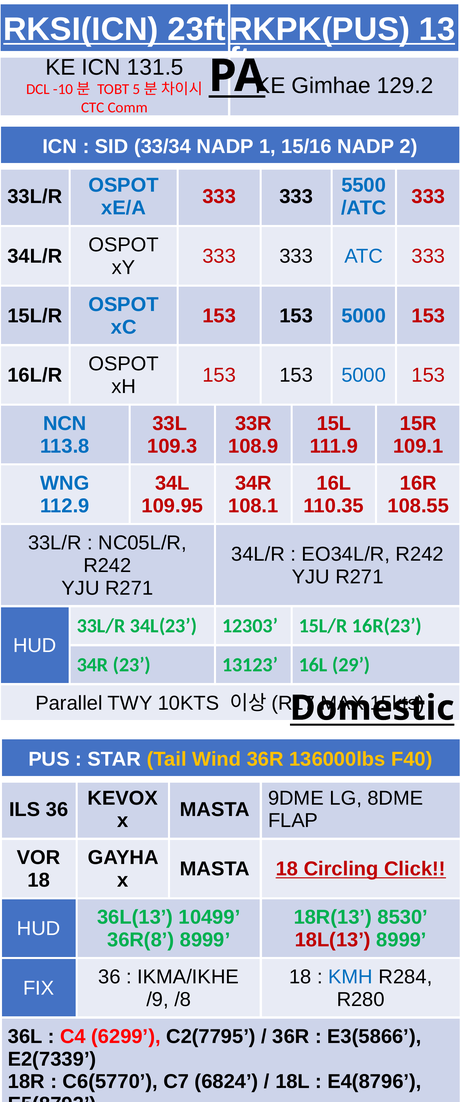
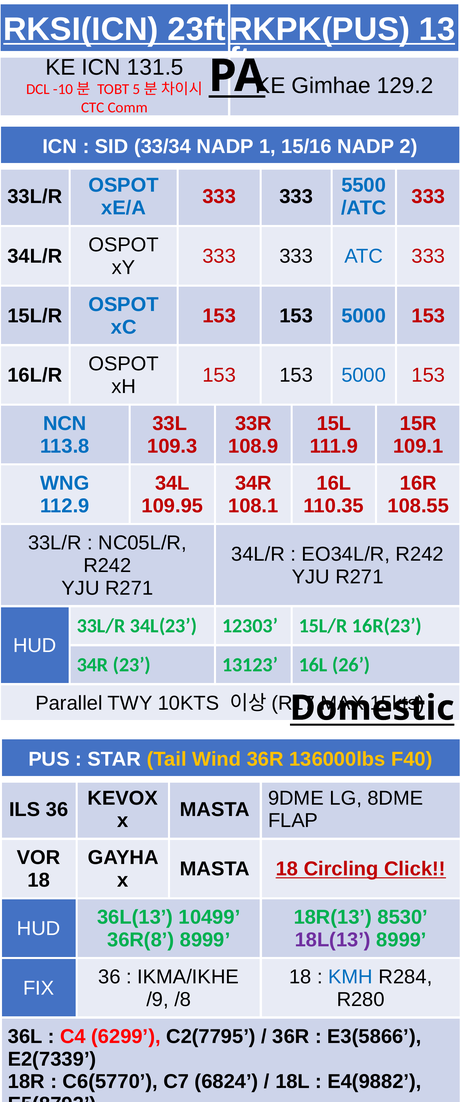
29: 29 -> 26 (351, 664)
18L(13 colour: red -> purple (333, 939)
E4(8796: E4(8796 -> E4(9882 (374, 1080)
